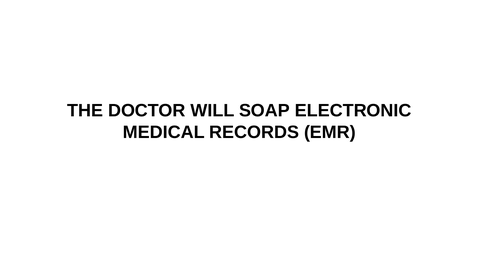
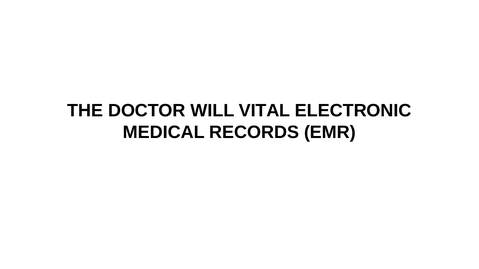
SOAP: SOAP -> VITAL (265, 111)
